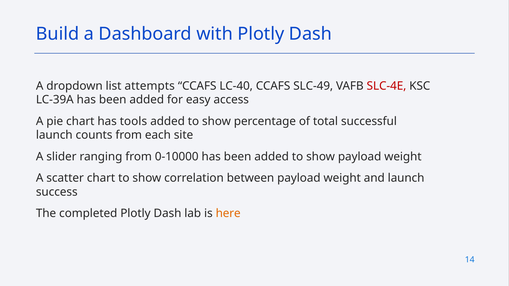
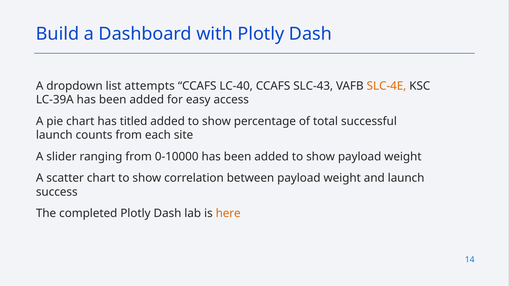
SLC-49: SLC-49 -> SLC-43 (313, 86)
SLC-4E colour: red -> orange (386, 86)
tools: tools -> titled (134, 121)
